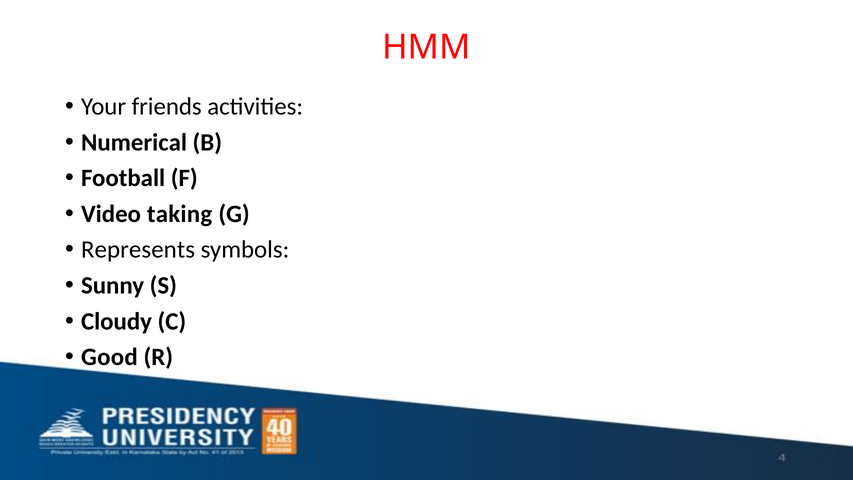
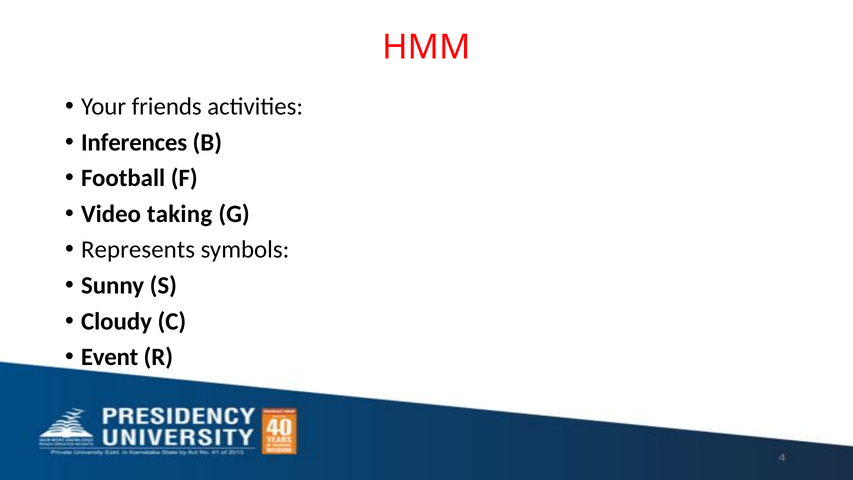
Numerical: Numerical -> Inferences (134, 142)
Good: Good -> Event (110, 357)
